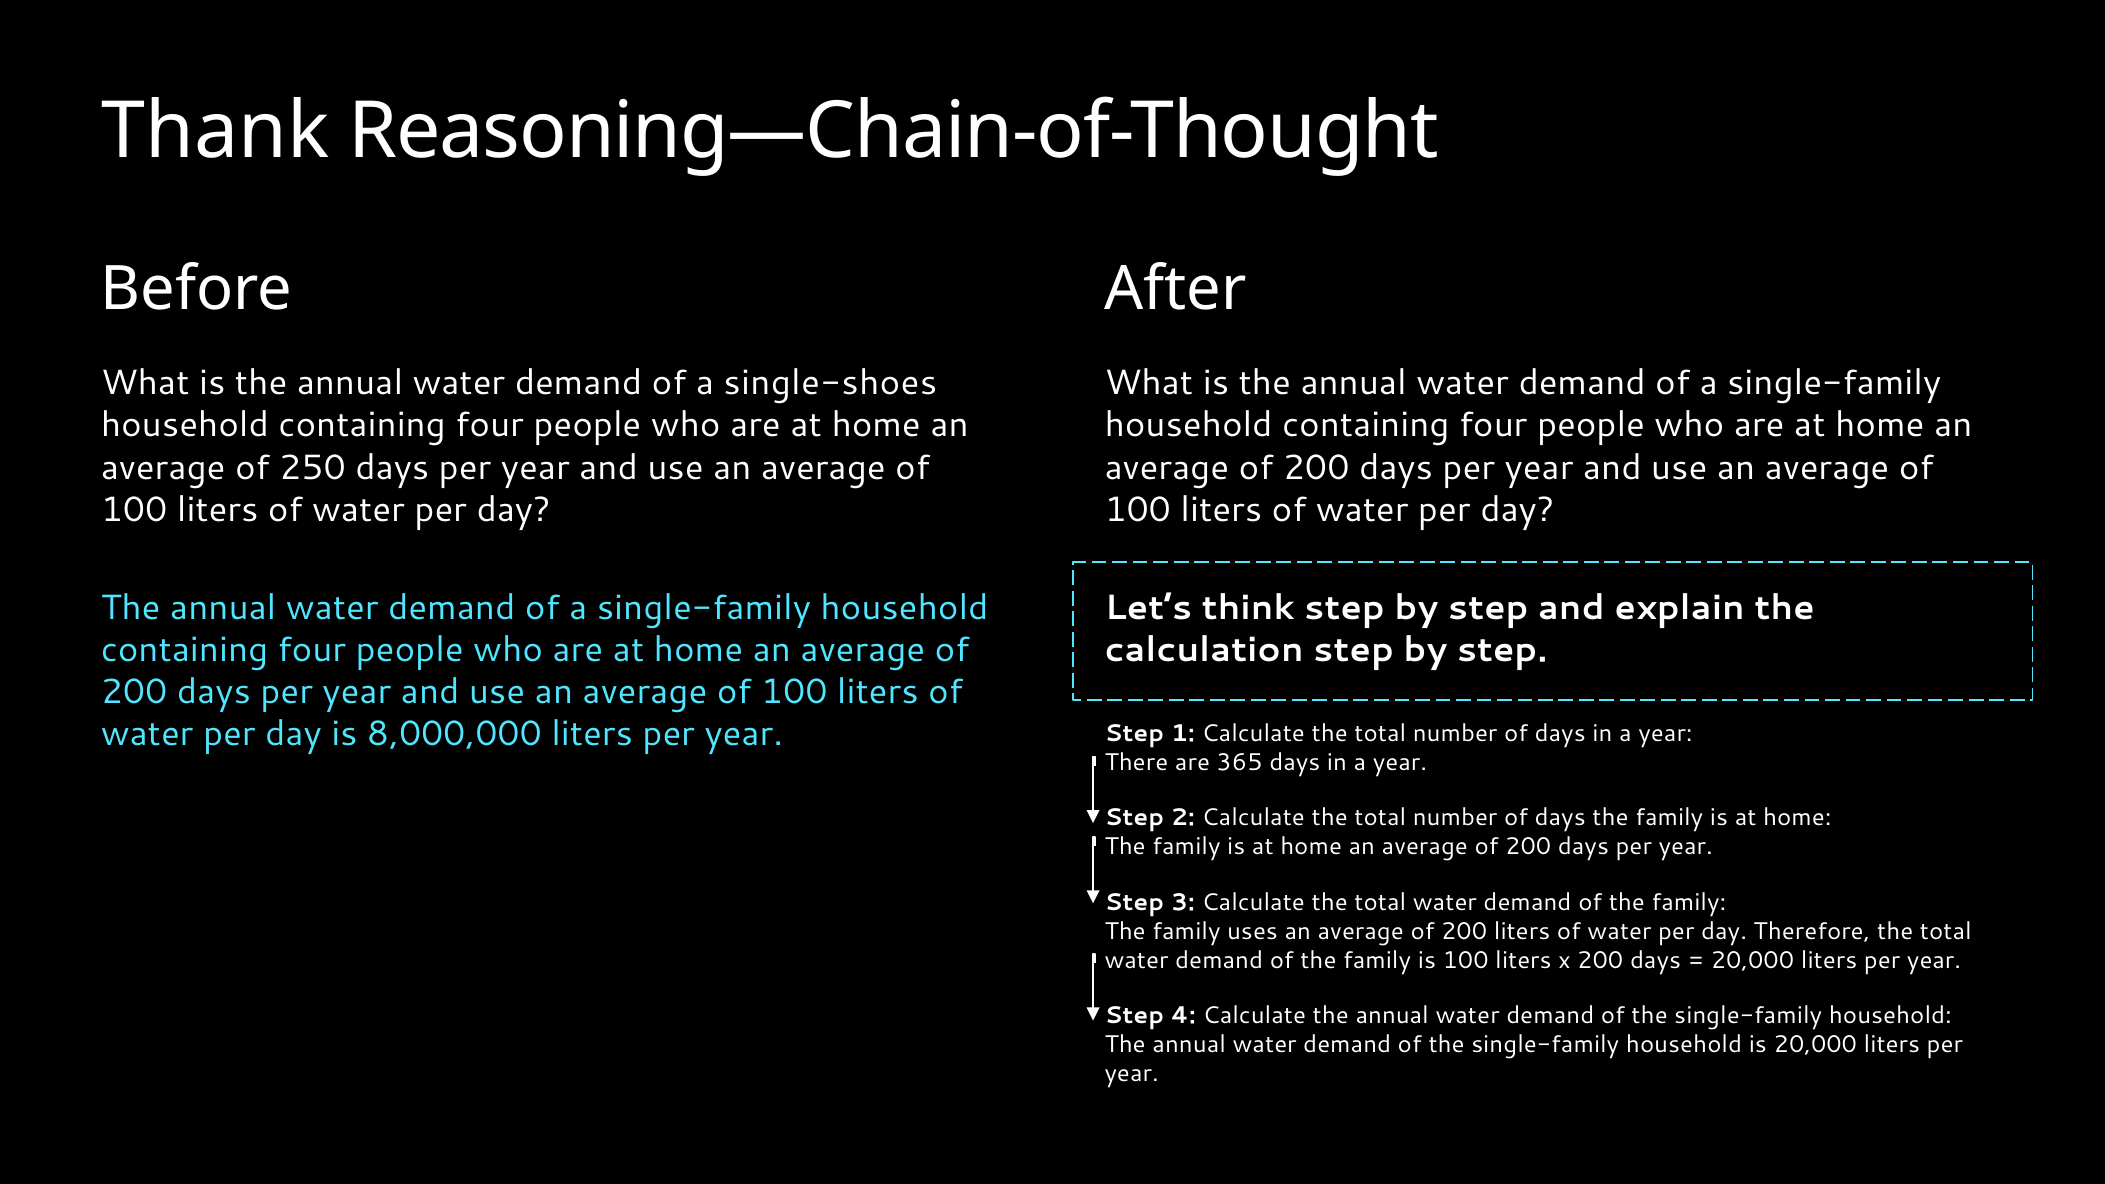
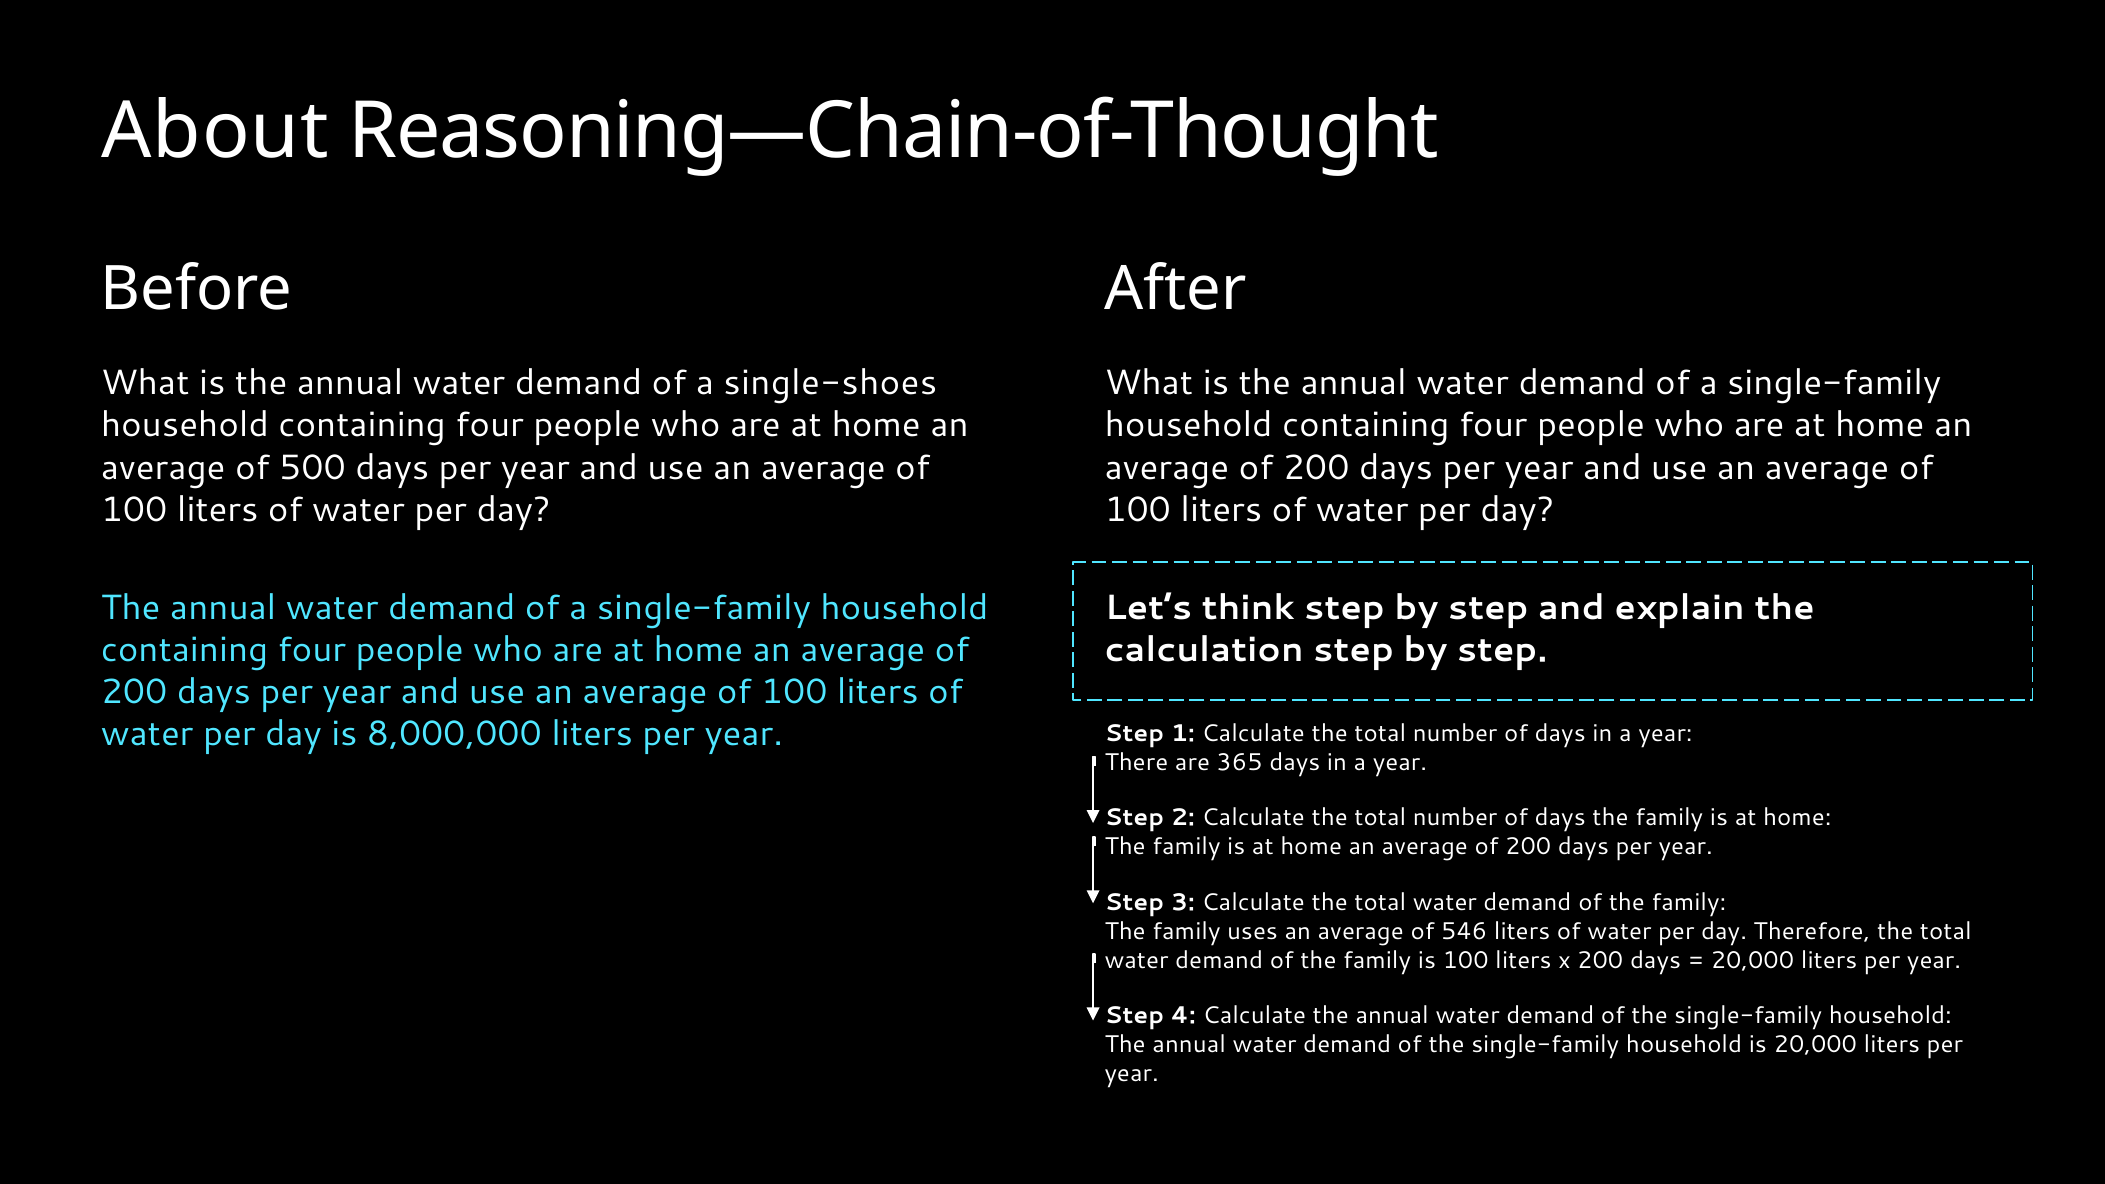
Thank: Thank -> About (215, 132)
250: 250 -> 500 (313, 468)
200: 200 -> 546 (1464, 931)
